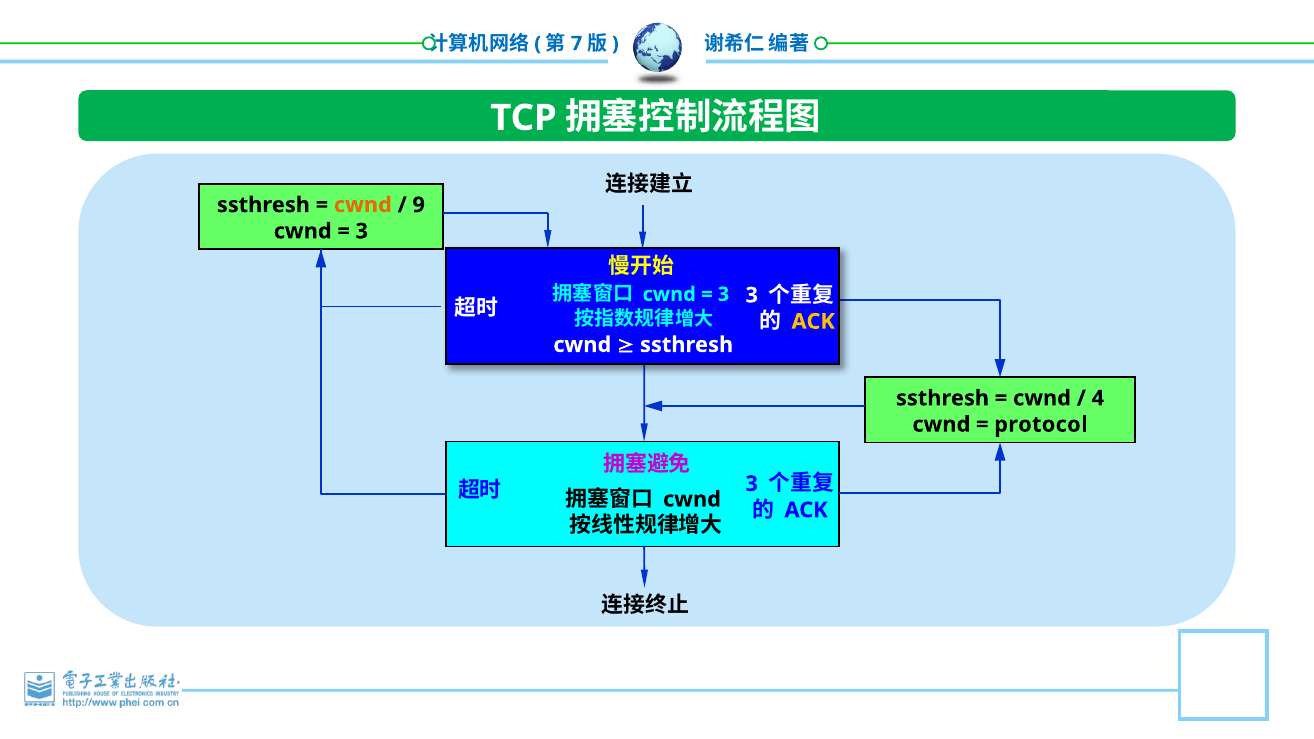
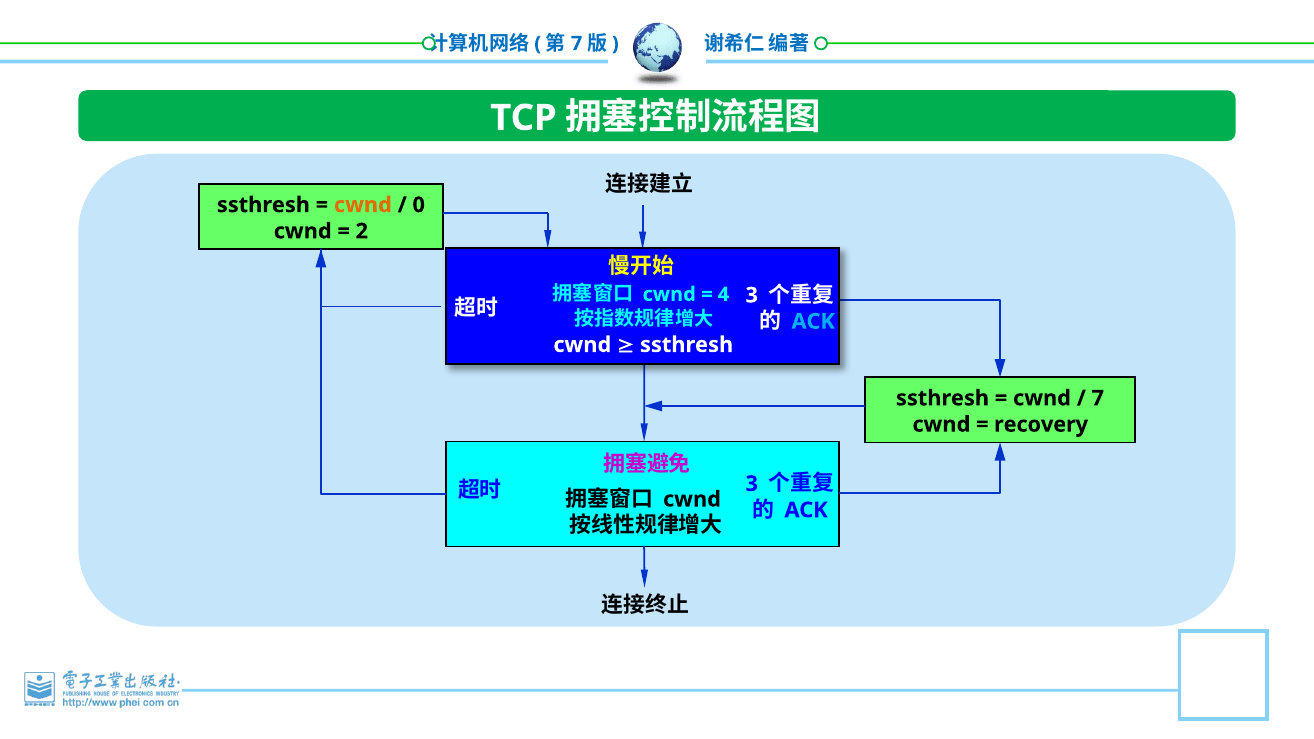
9: 9 -> 0 (419, 205)
3: 3 -> 2 (362, 231)
3: 3 -> 4 (724, 294)
ACK colour: yellow -> light blue (813, 322)
4: 4 -> 7 (1098, 398)
protocol: protocol -> recovery (1041, 425)
